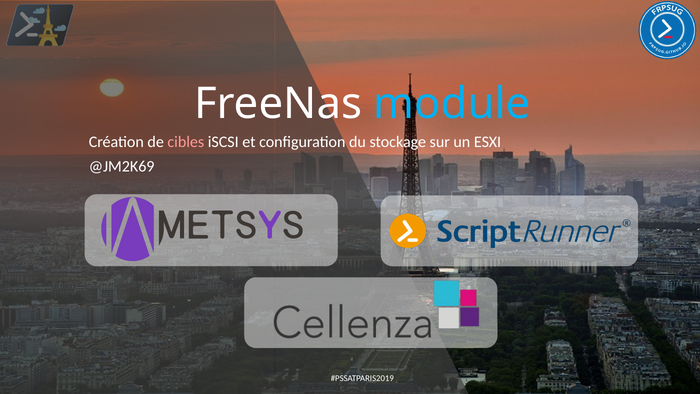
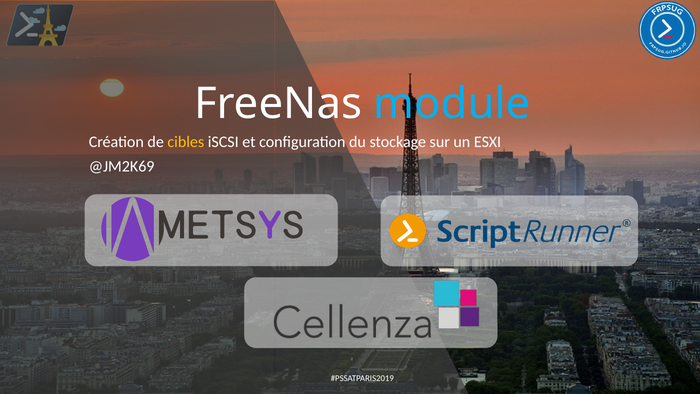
cibles colour: pink -> yellow (186, 142)
